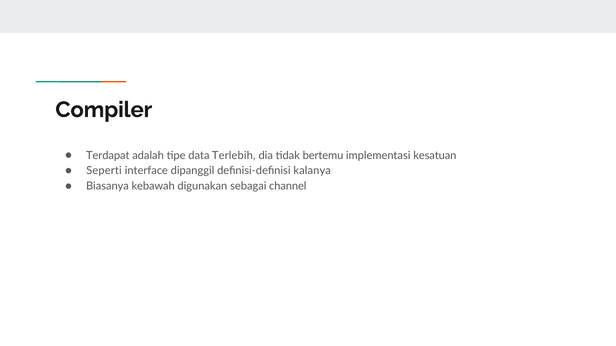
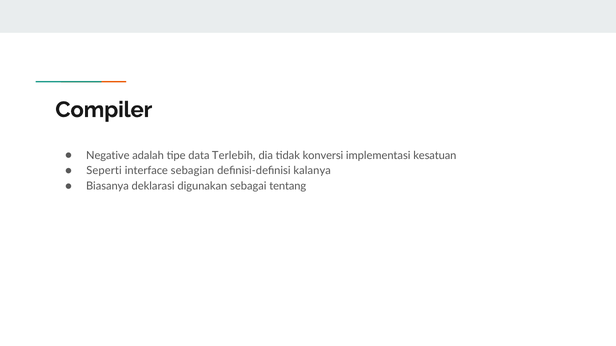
Terdapat: Terdapat -> Negative (108, 156)
bertemu: bertemu -> konversi (323, 156)
dipanggil: dipanggil -> sebagian (192, 171)
kebawah: kebawah -> deklarasi (153, 186)
channel: channel -> tentang (288, 186)
